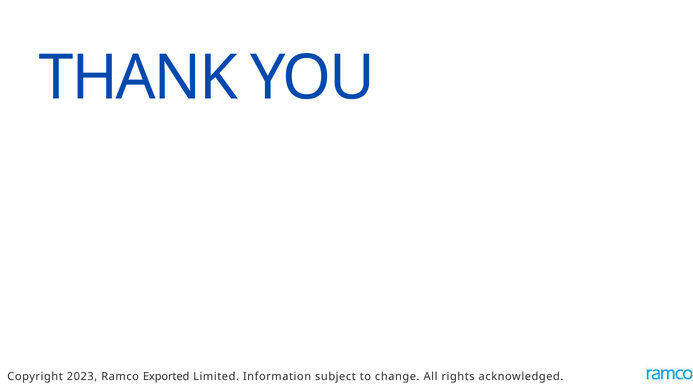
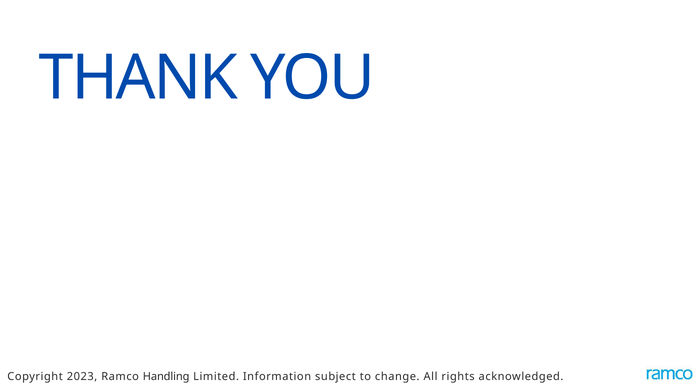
Exported: Exported -> Handling (166, 377)
